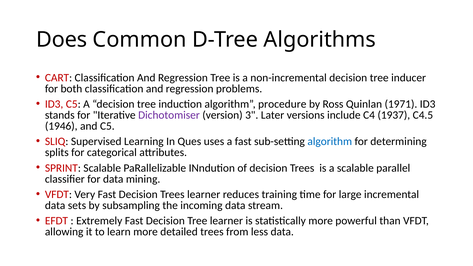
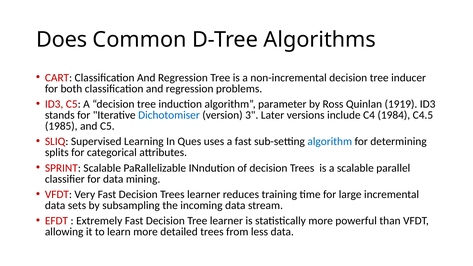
procedure: procedure -> parameter (282, 104)
1971: 1971 -> 1919 (401, 104)
Dichotomiser colour: purple -> blue (169, 115)
1937: 1937 -> 1984 (394, 115)
1946: 1946 -> 1985 (61, 126)
